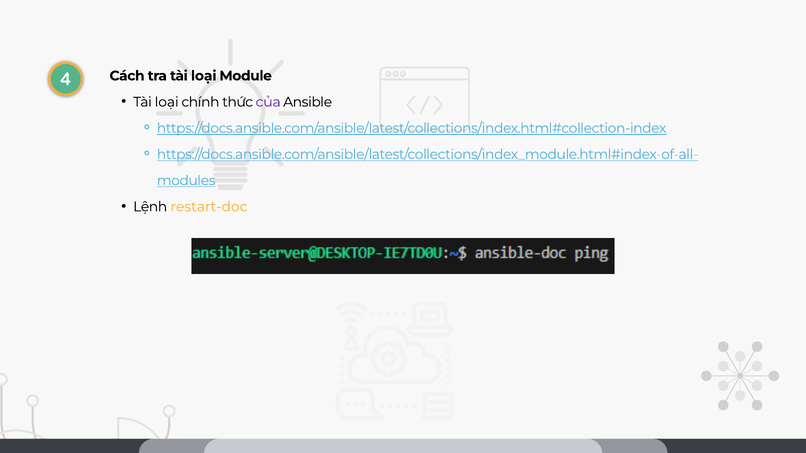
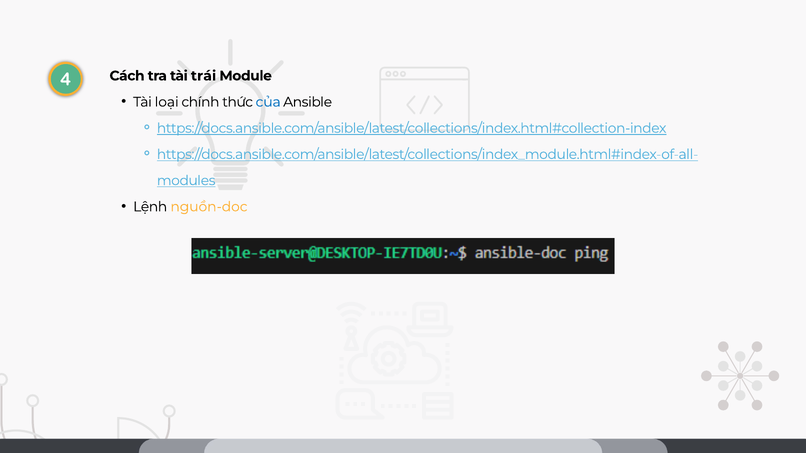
tra tài loại: loại -> trái (204, 76)
của colour: purple -> blue (268, 102)
restart-doc: restart-doc -> nguồn-doc (209, 207)
